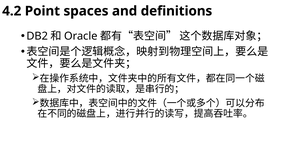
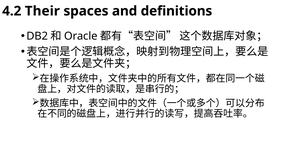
Point: Point -> Their (42, 11)
